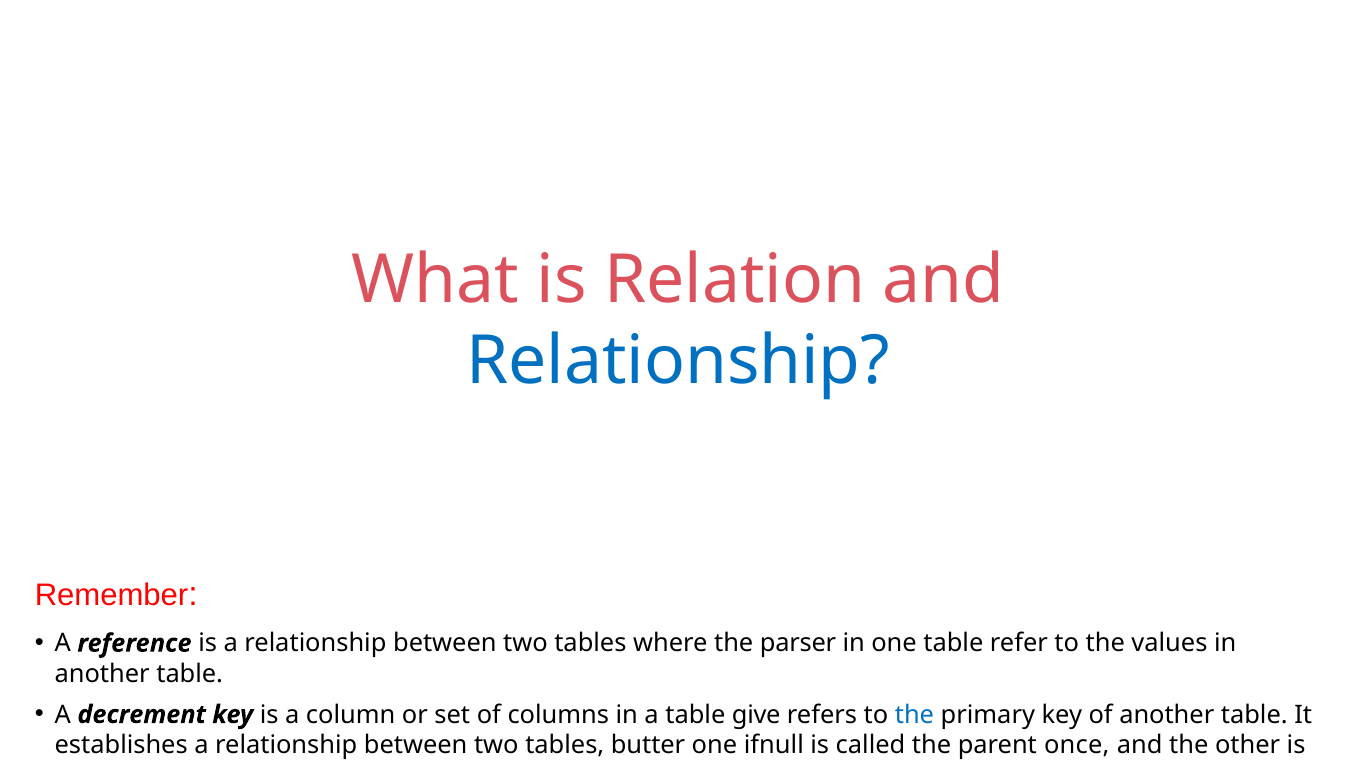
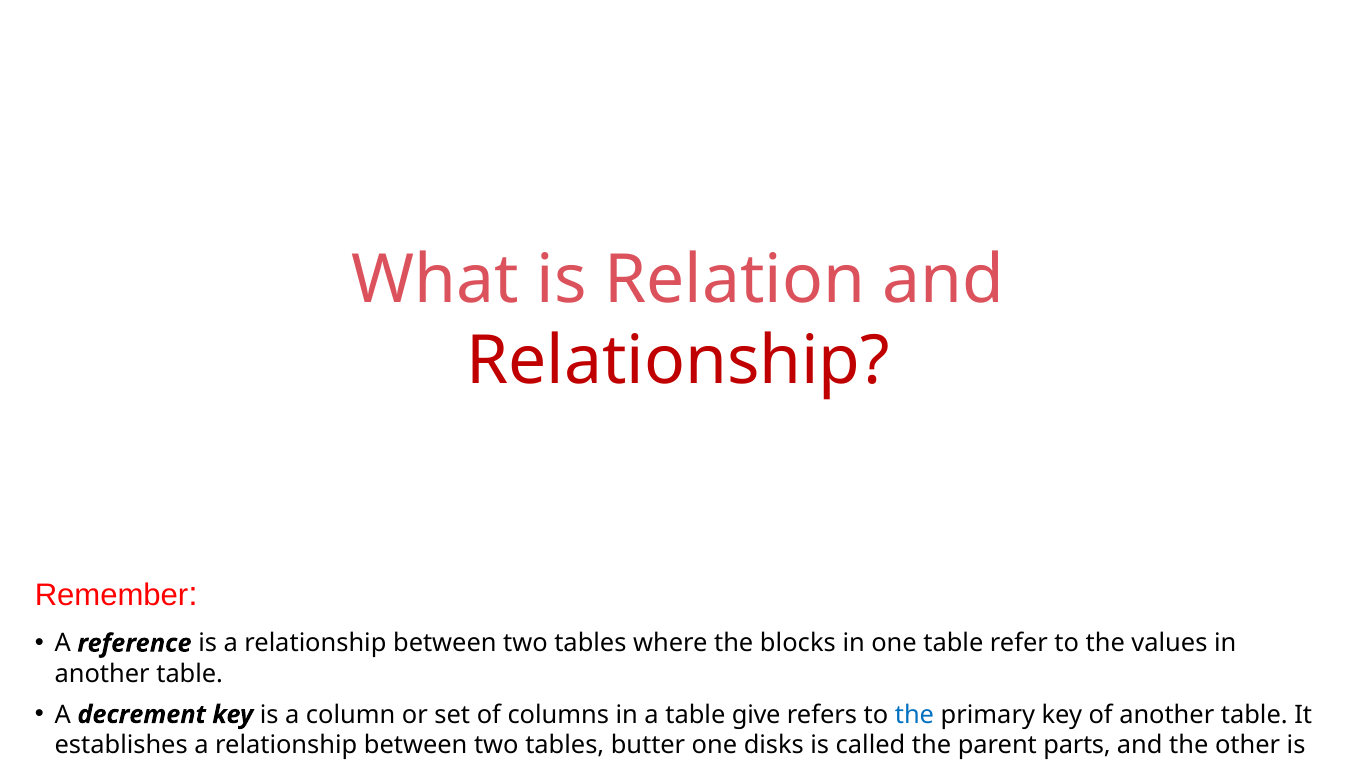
Relationship colour: blue -> red (678, 361)
parser: parser -> blocks (798, 643)
ifnull: ifnull -> disks (774, 744)
once: once -> parts (1077, 744)
